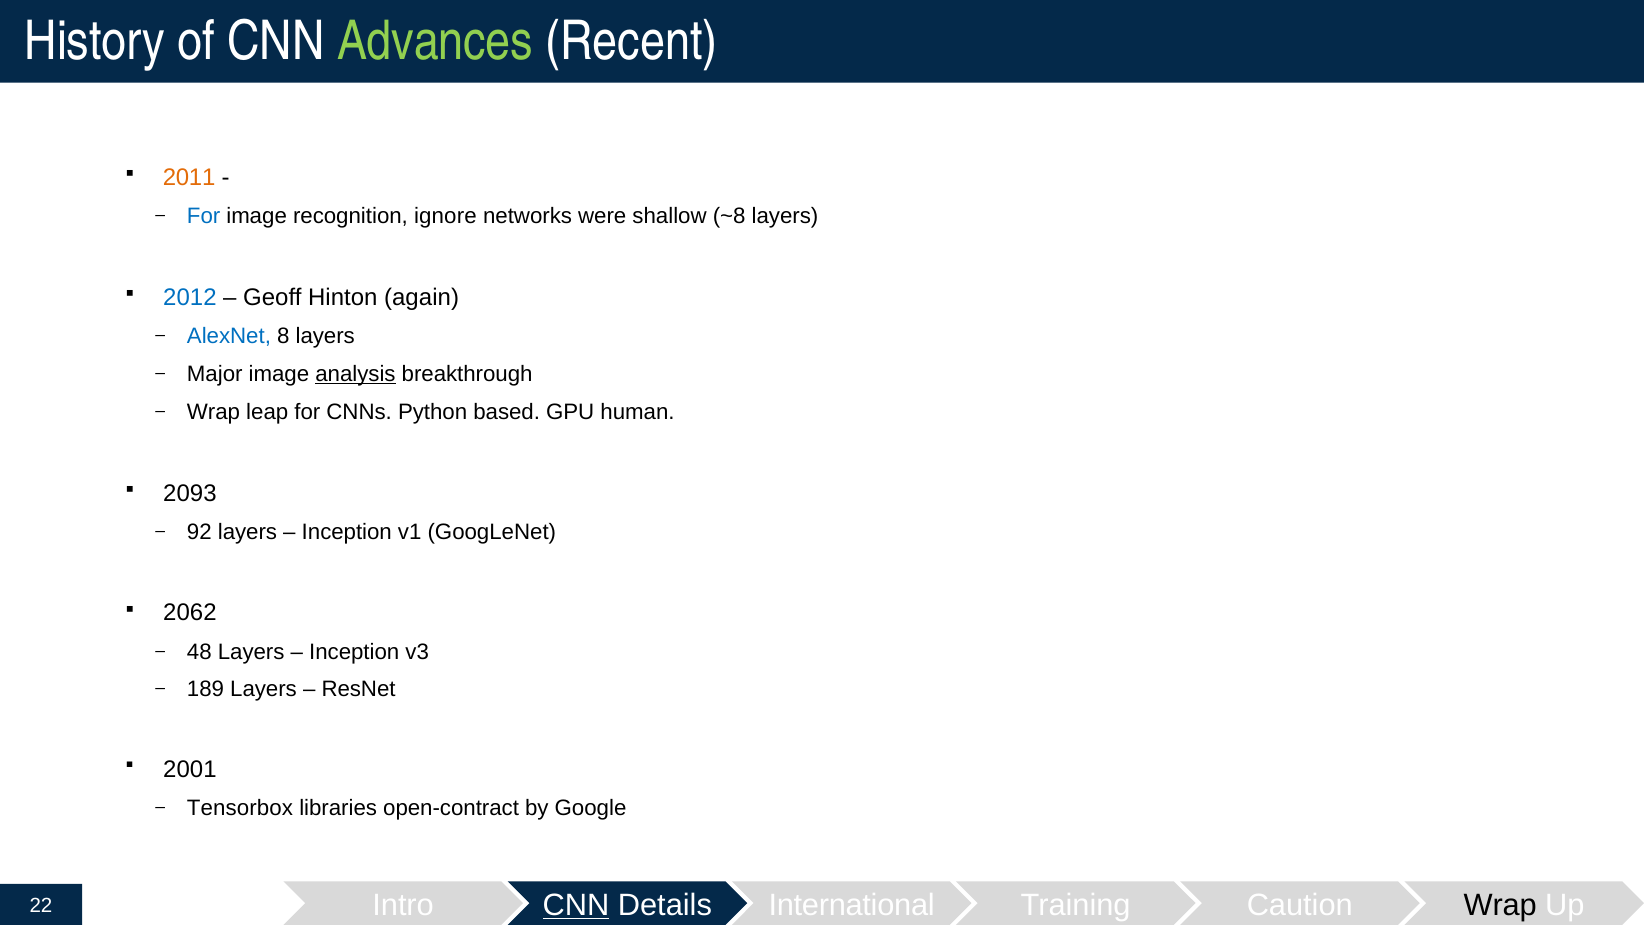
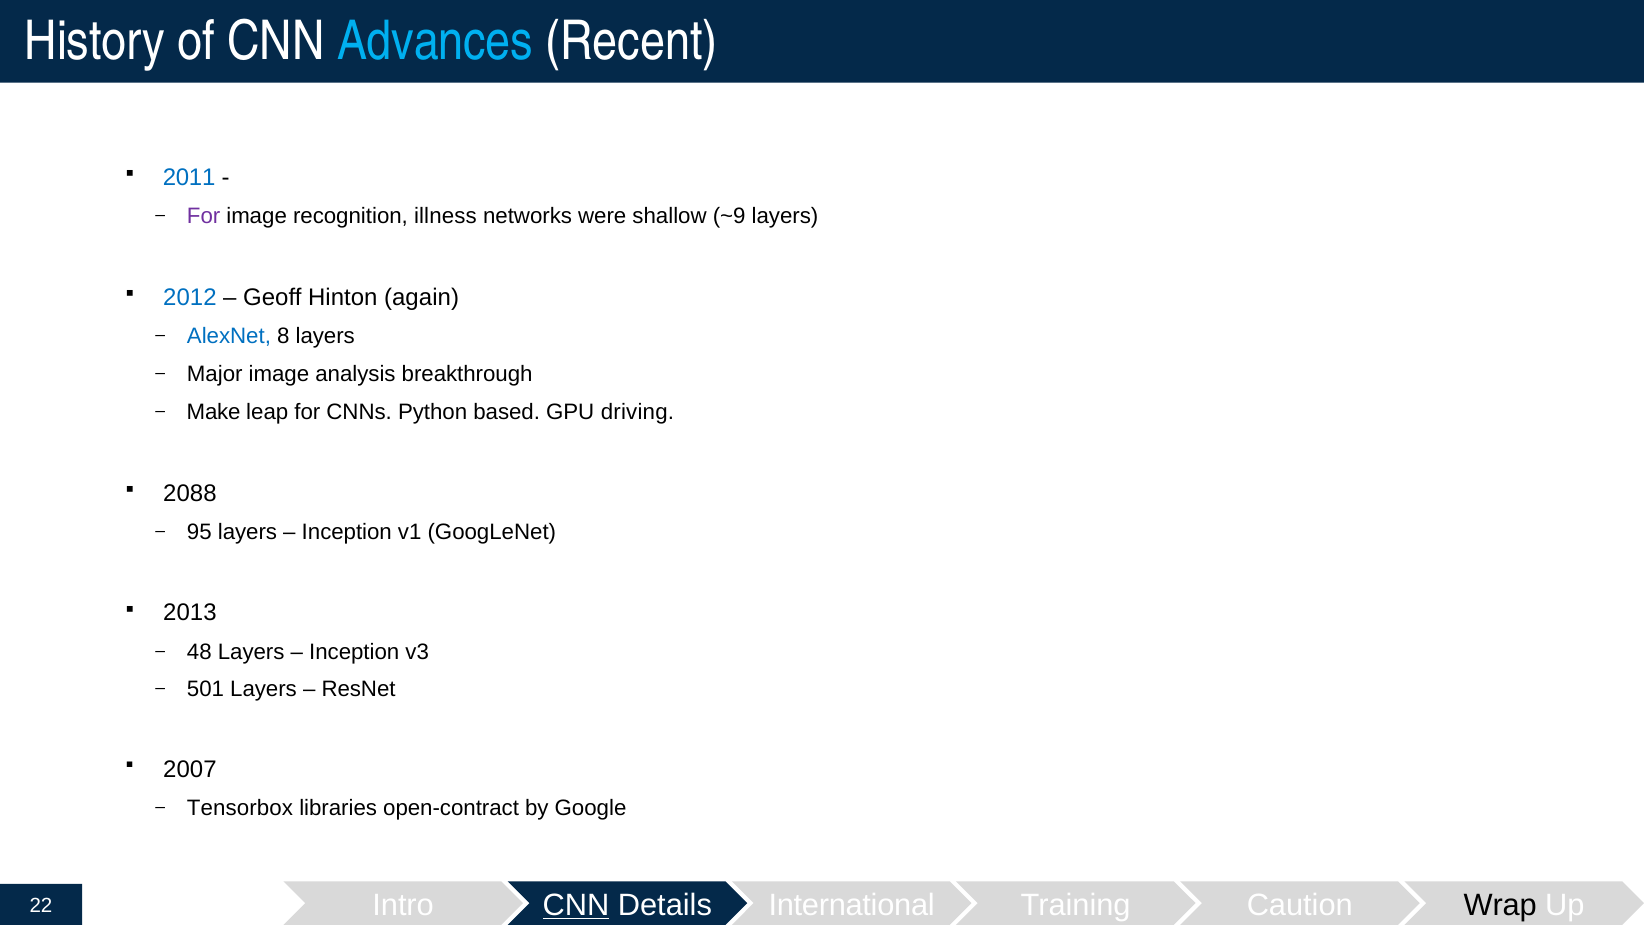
Advances colour: light green -> light blue (435, 41)
2011 colour: orange -> blue (189, 178)
For colour: blue -> purple (204, 216)
ignore: ignore -> illness (445, 216)
~8: ~8 -> ~9 (729, 216)
analysis underline: present -> none (355, 374)
Wrap: Wrap -> Make (214, 412)
human: human -> driving (637, 412)
2093: 2093 -> 2088 (190, 493)
92: 92 -> 95 (199, 532)
2062: 2062 -> 2013 (190, 613)
189: 189 -> 501 (206, 689)
2001: 2001 -> 2007 (190, 769)
